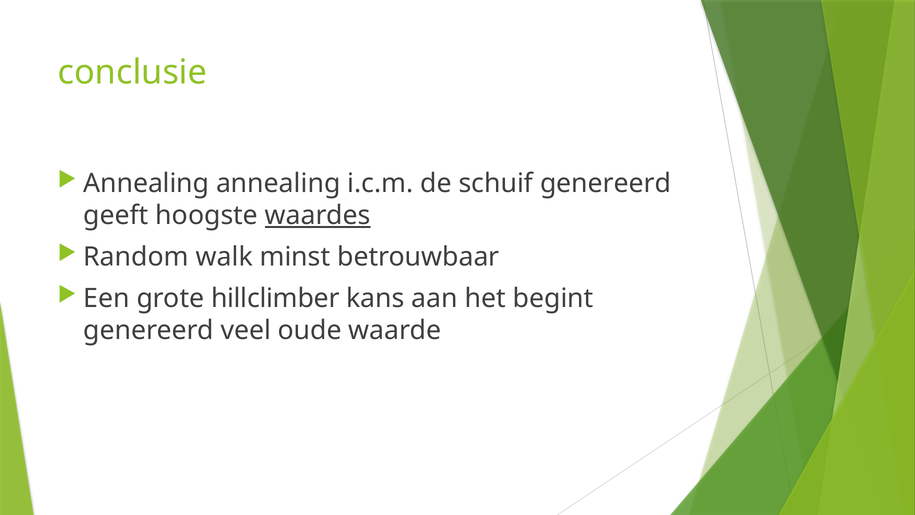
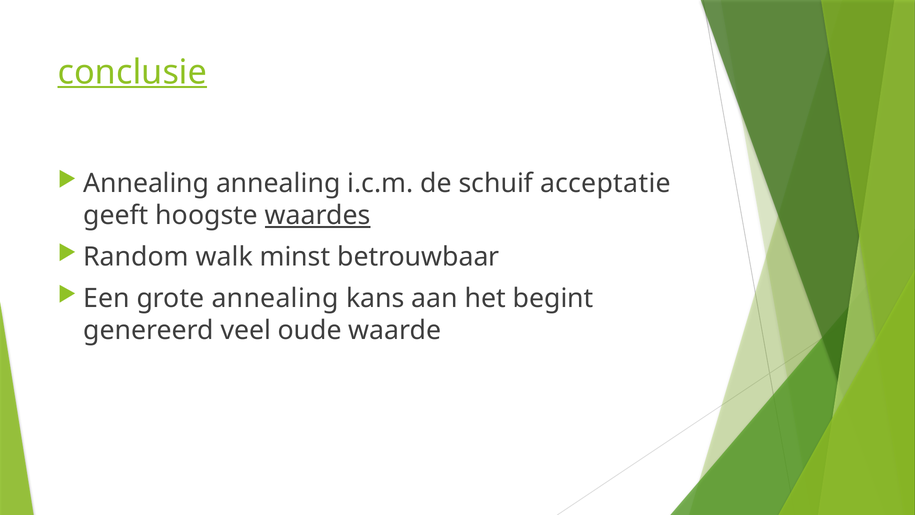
conclusie underline: none -> present (132, 72)
schuif genereerd: genereerd -> acceptatie (605, 183)
grote hillclimber: hillclimber -> annealing (275, 298)
